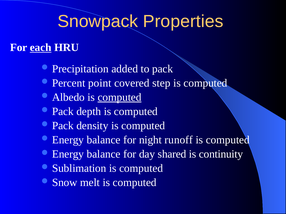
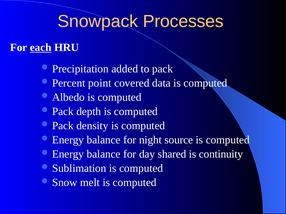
Properties: Properties -> Processes (183, 21)
step: step -> data (161, 83)
computed underline: present -> none (120, 97)
runoff: runoff -> source (179, 140)
